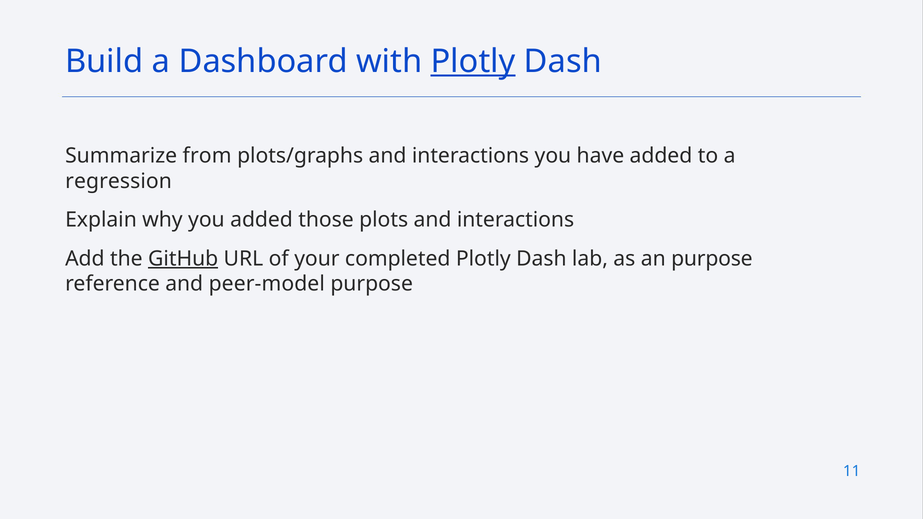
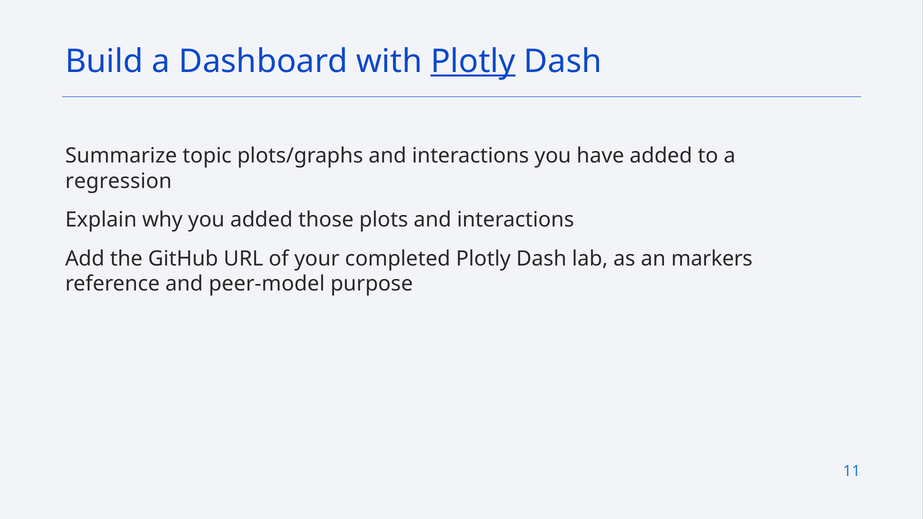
from: from -> topic (207, 156)
GitHub underline: present -> none (183, 259)
an purpose: purpose -> markers (712, 259)
